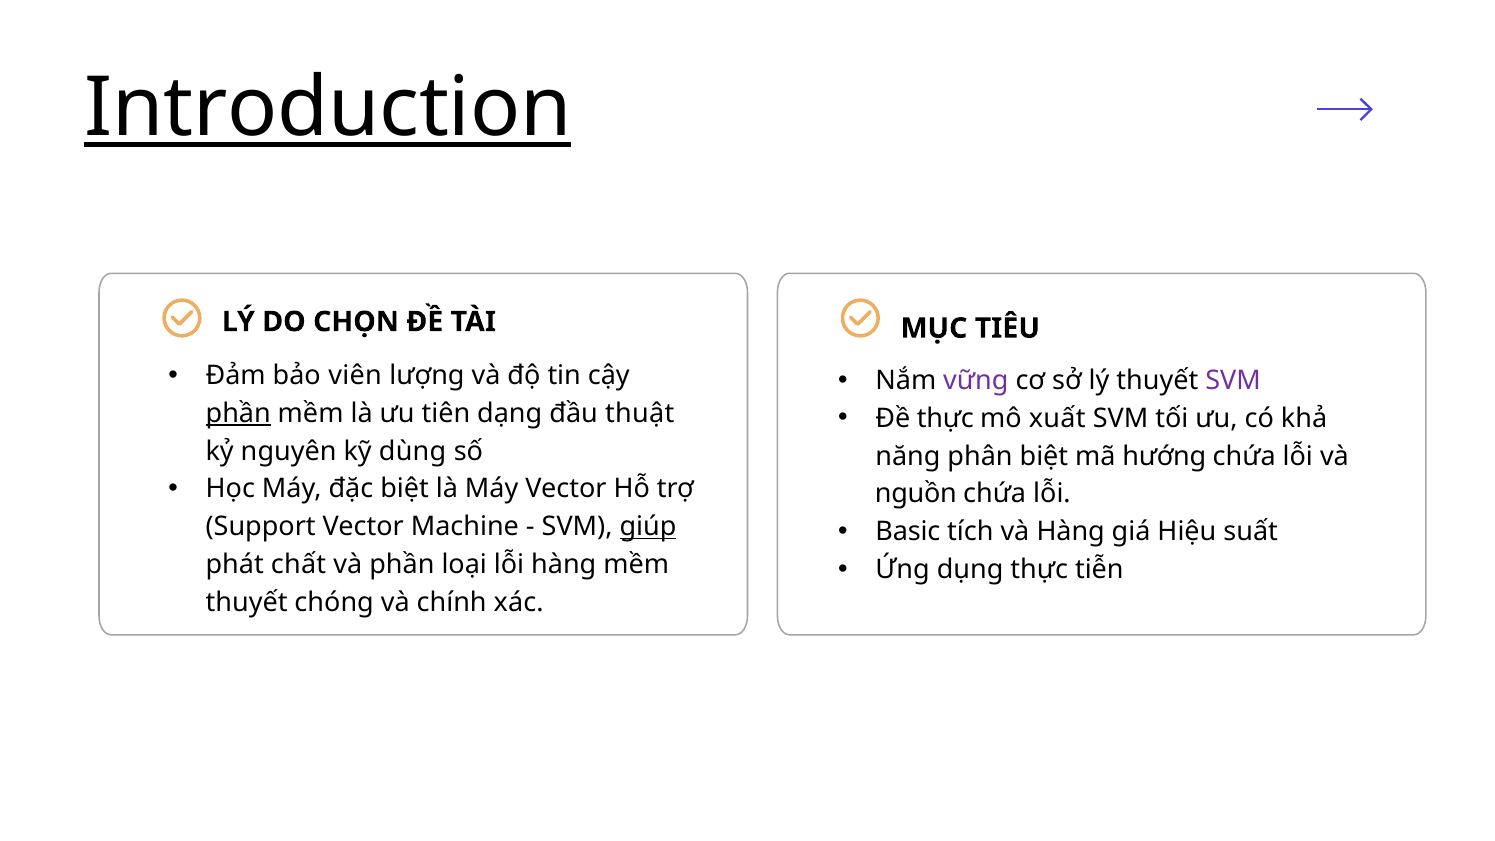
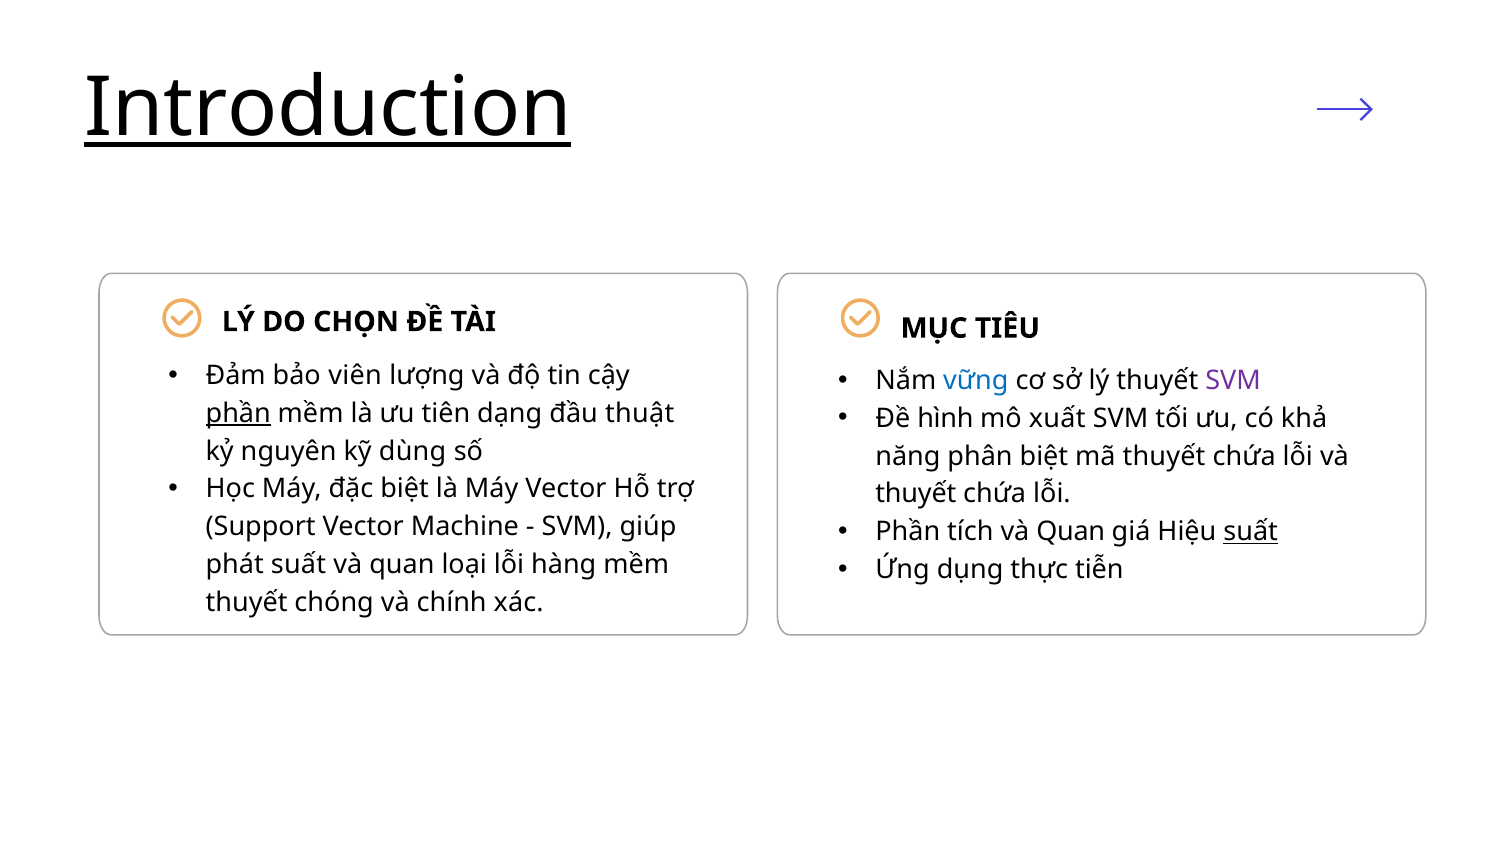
vững colour: purple -> blue (976, 381)
Đề thực: thực -> hình (945, 418)
mã hướng: hướng -> thuyết (1164, 456)
nguồn: nguồn -> thuyết (916, 494)
Basic: Basic -> Phần (908, 532)
tích và Hàng: Hàng -> Quan (1071, 532)
suất underline: none -> present (1251, 532)
giúp underline: present -> none (648, 527)
phát chất: chất -> suất (299, 565)
phần: phần -> quan (402, 565)
